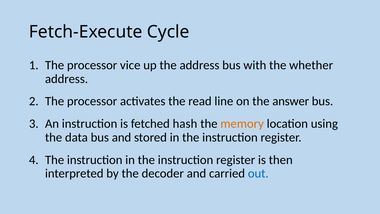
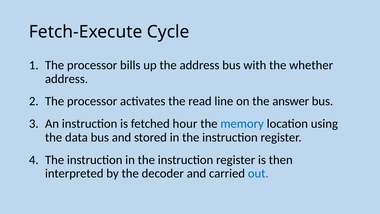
vice: vice -> bills (130, 65)
hash: hash -> hour (185, 124)
memory colour: orange -> blue (242, 124)
